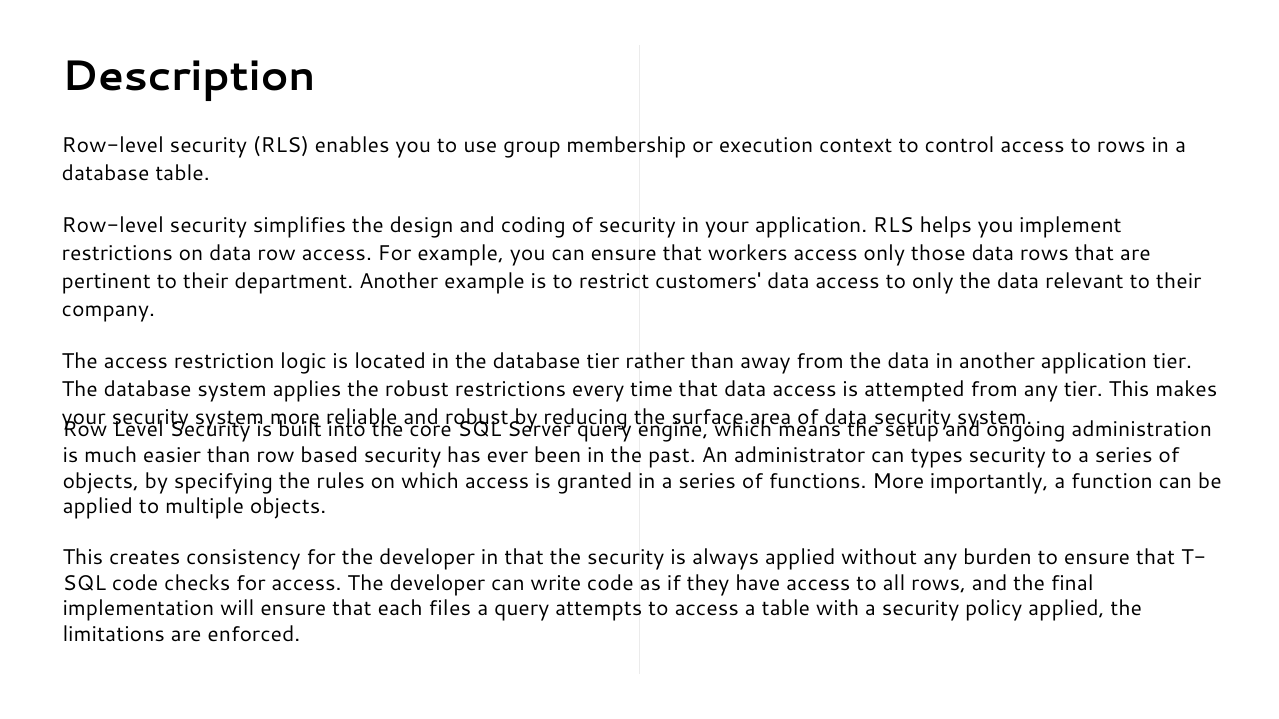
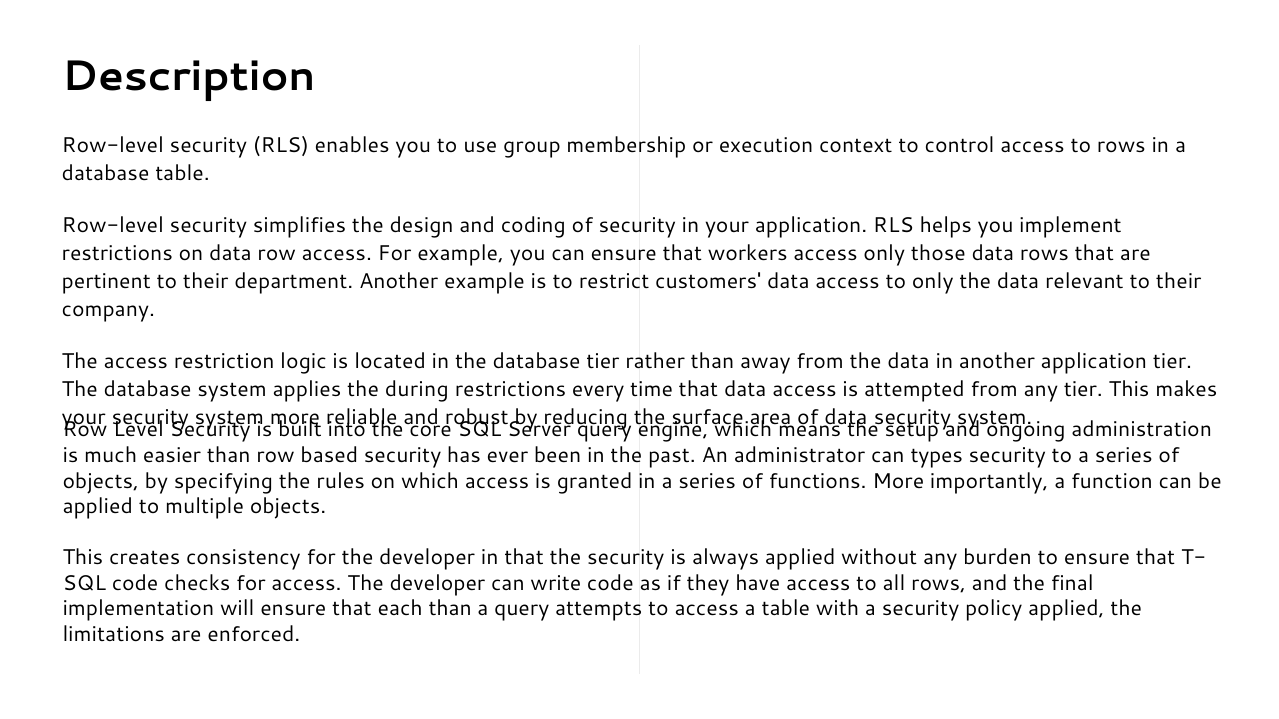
the robust: robust -> during (417, 390)
each files: files -> than (450, 609)
